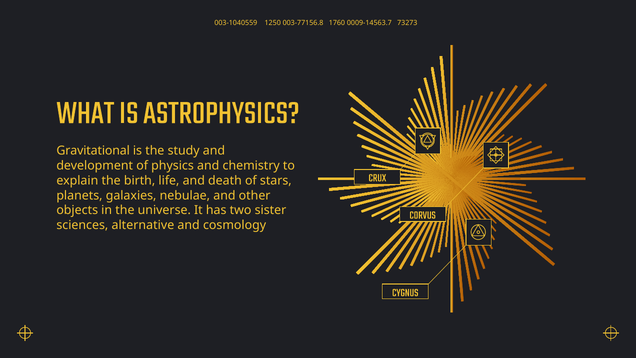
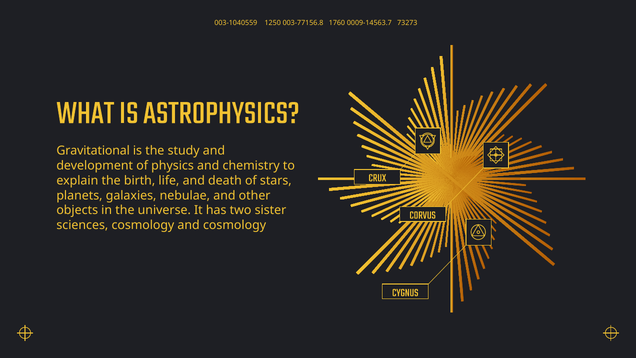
sciences alternative: alternative -> cosmology (143, 225)
